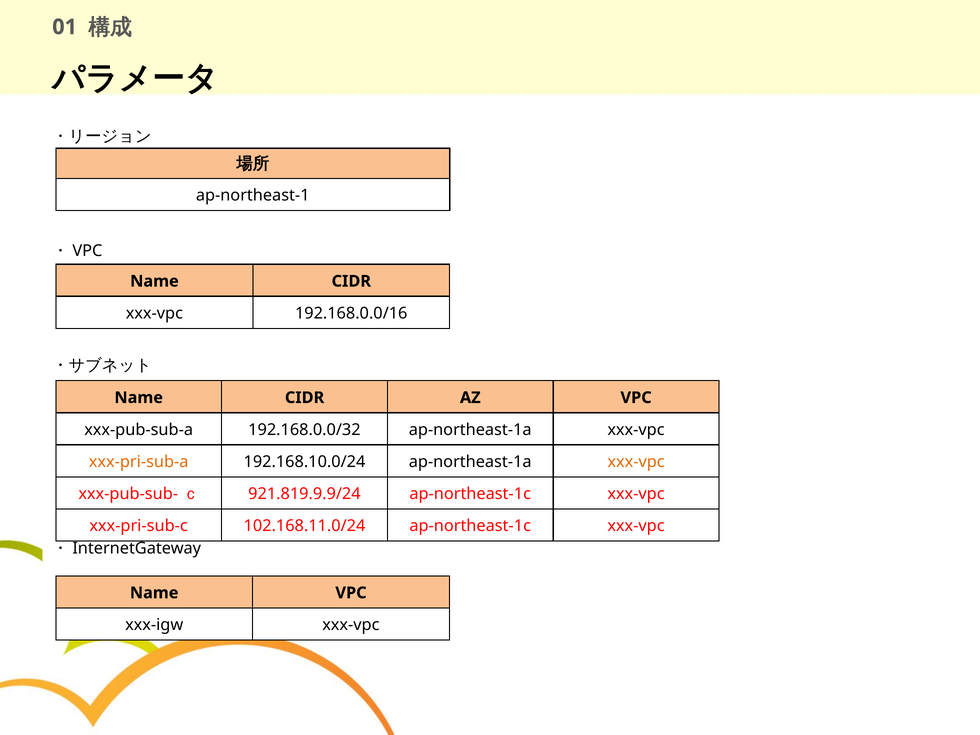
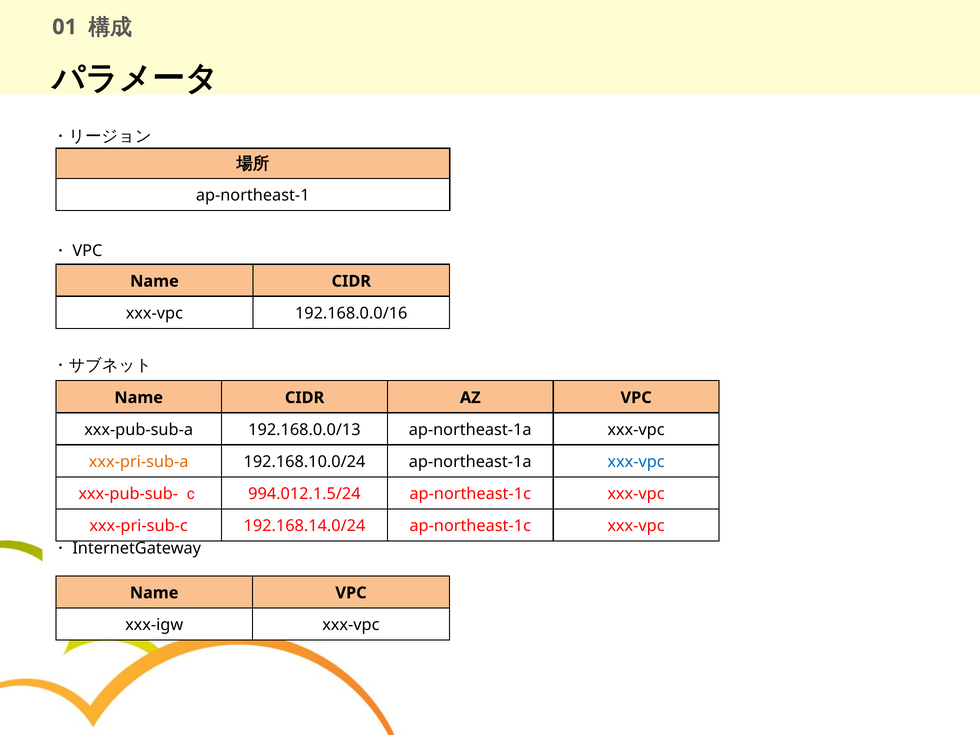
192.168.0.0/32: 192.168.0.0/32 -> 192.168.0.0/13 (304, 430)
xxx-vpc colour: orange -> blue (636, 462)
921.819.9.9/24: 921.819.9.9/24 -> 994.012.1.5/24 (304, 494)
102.168.11.0/24: 102.168.11.0/24 -> 192.168.14.0/24 (304, 526)
